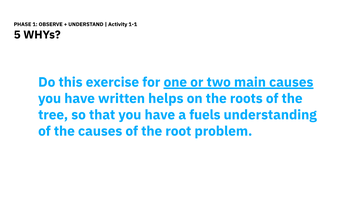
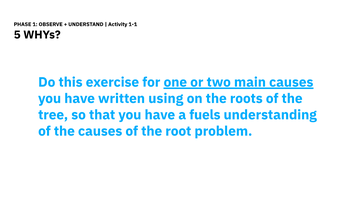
helps: helps -> using (166, 99)
